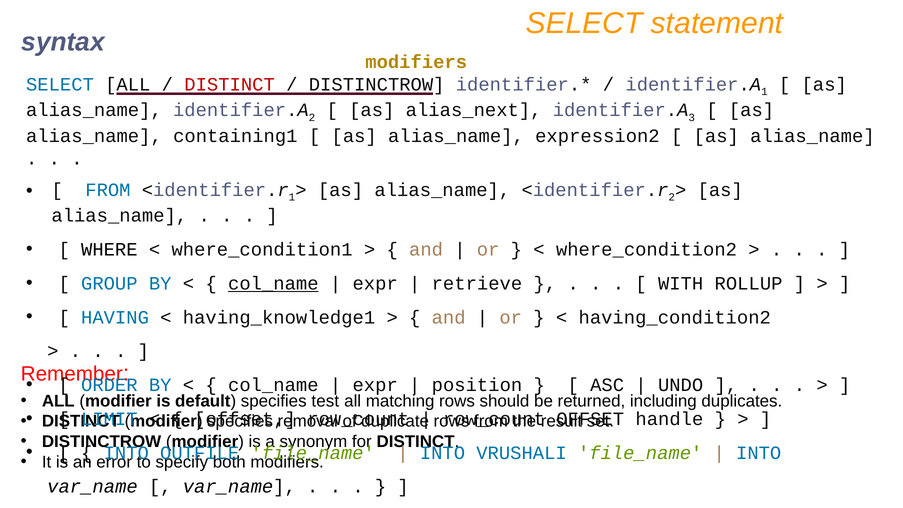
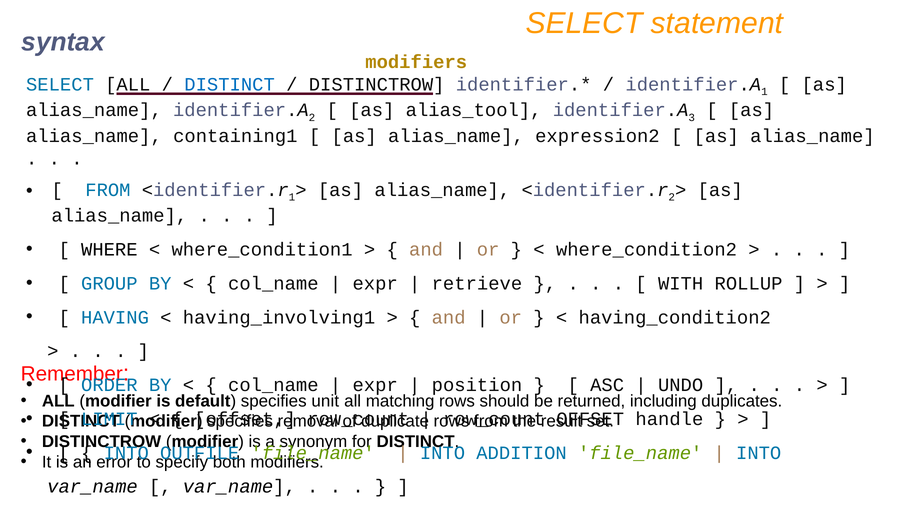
DISTINCT colour: red -> blue (230, 84)
alias_next: alias_next -> alias_tool (474, 110)
col_name underline: present -> none (273, 283)
having_knowledge1: having_knowledge1 -> having_involving1 (279, 317)
test: test -> unit (325, 401)
VRUSHALI: VRUSHALI -> ADDITION (522, 453)
